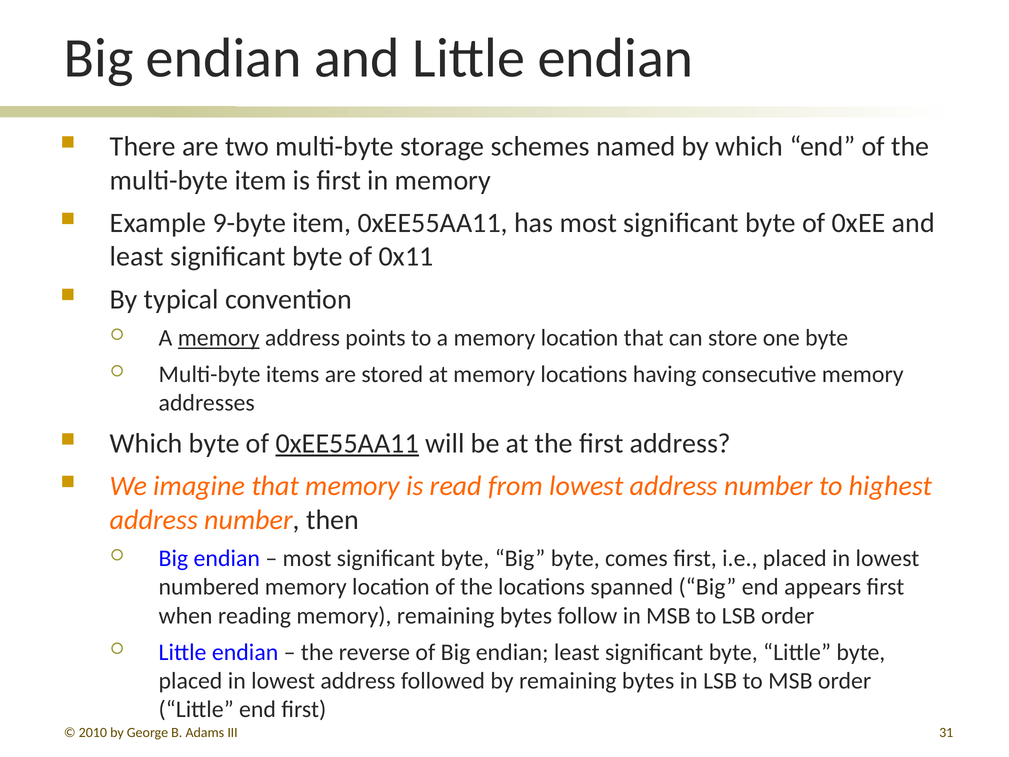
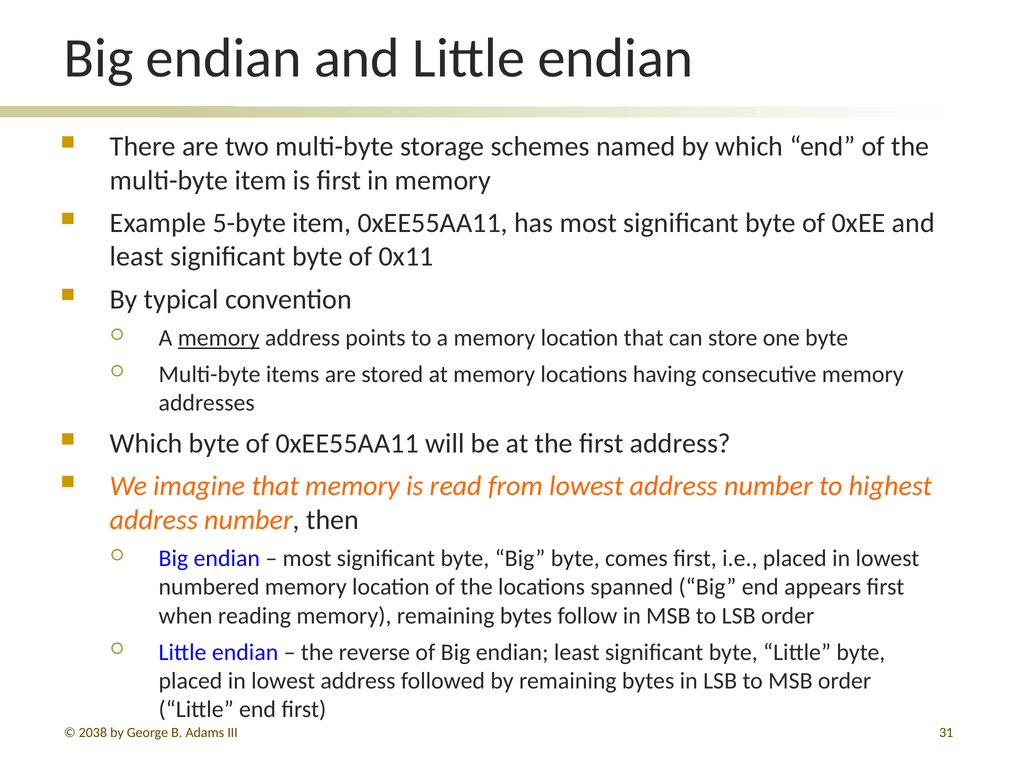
9-byte: 9-byte -> 5-byte (249, 223)
0xEE55AA11 underline: present -> none (347, 443)
2010: 2010 -> 2038 (93, 732)
